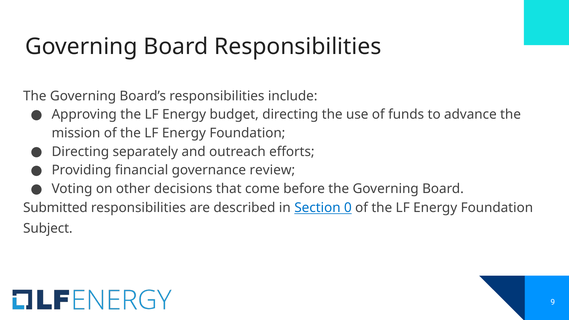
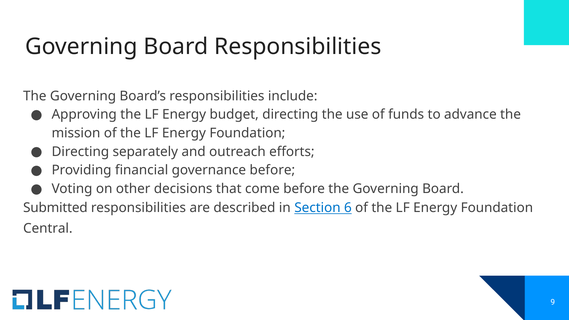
governance review: review -> before (272, 170)
0: 0 -> 6 (348, 208)
Subject: Subject -> Central (48, 229)
